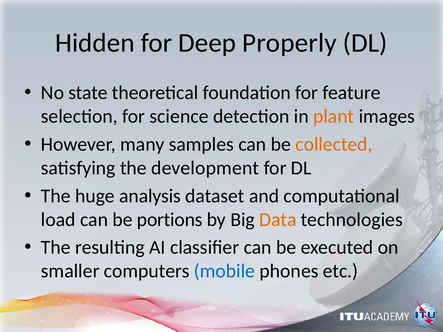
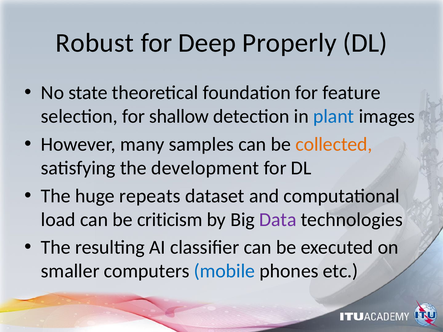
Hidden: Hidden -> Robust (95, 43)
science: science -> shallow (179, 117)
plant colour: orange -> blue (334, 117)
analysis: analysis -> repeats (150, 196)
portions: portions -> criticism (170, 220)
Data colour: orange -> purple (278, 220)
